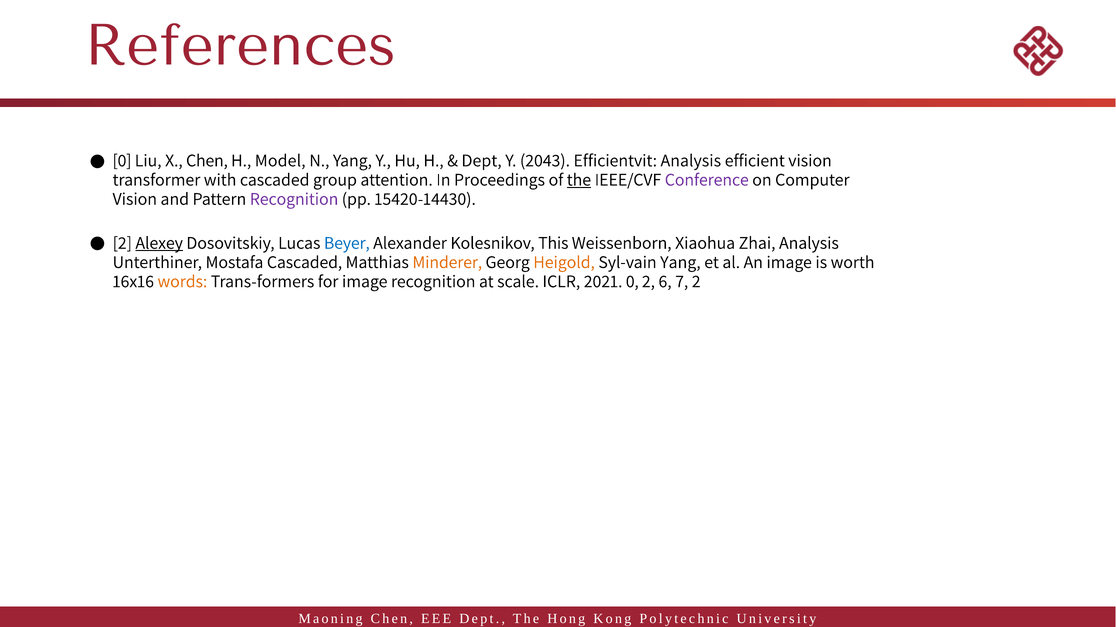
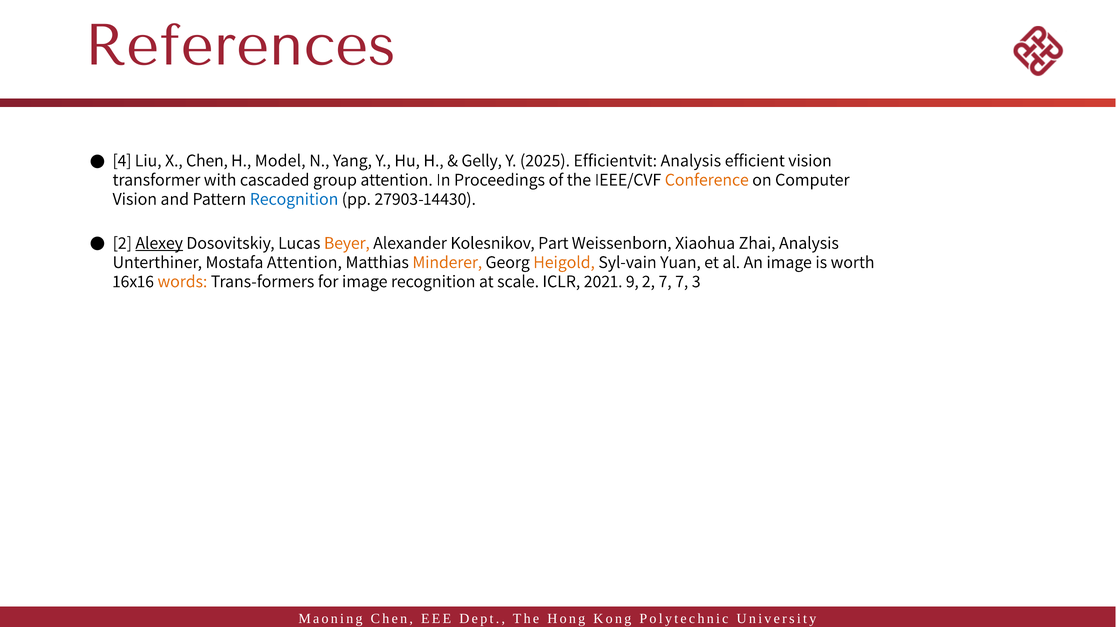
0: 0 -> 4 (122, 161)
Dept: Dept -> Gelly (482, 161)
2043: 2043 -> 2025 (545, 161)
the underline: present -> none (579, 180)
Conference colour: purple -> orange (707, 180)
Recognition colour: purple -> blue (294, 199)
15420-14430: 15420-14430 -> 27903-14430 (425, 199)
Beyer colour: blue -> orange (347, 243)
This: This -> Part (553, 243)
Mostafa Cascaded: Cascaded -> Attention (304, 262)
Syl-vain Yang: Yang -> Yuan (680, 262)
2021 0: 0 -> 9 (632, 282)
2 6: 6 -> 7 (665, 282)
7 2: 2 -> 3 (696, 282)
